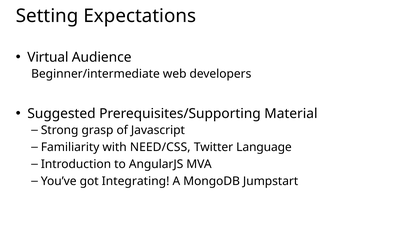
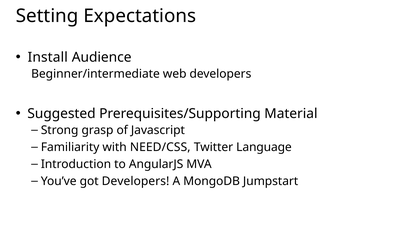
Virtual: Virtual -> Install (48, 57)
got Integrating: Integrating -> Developers (136, 181)
